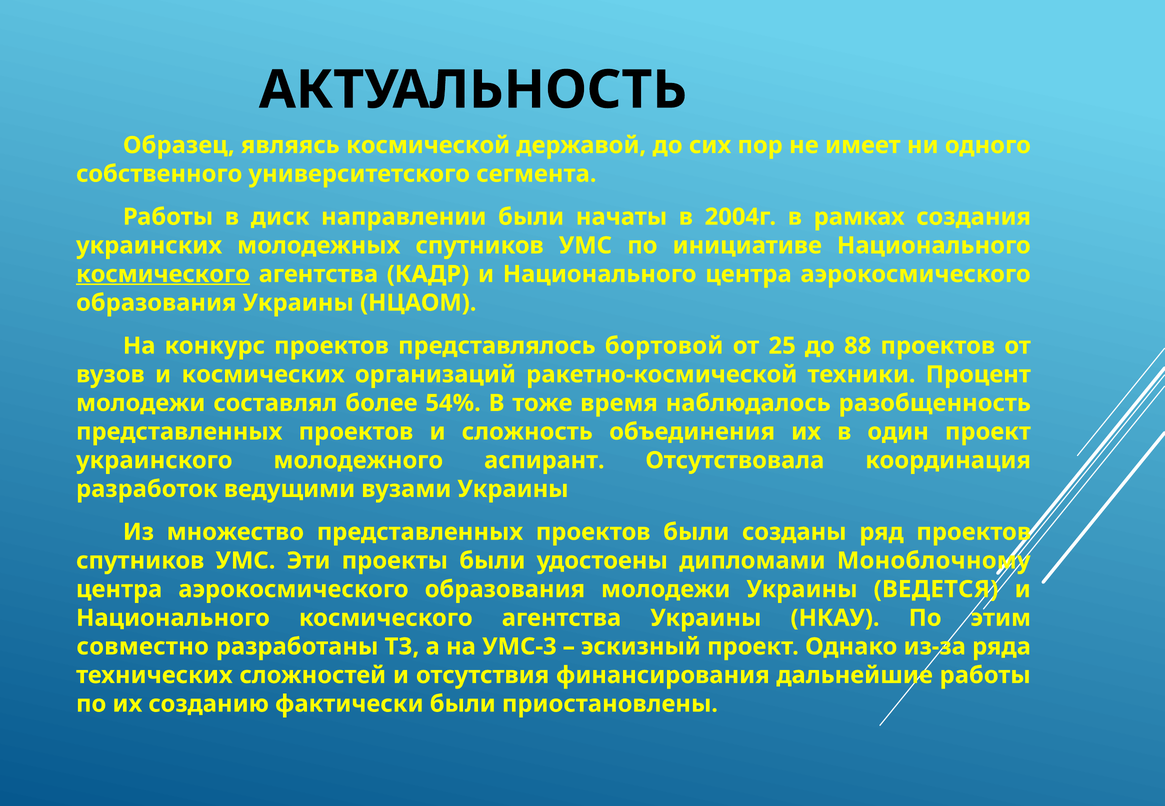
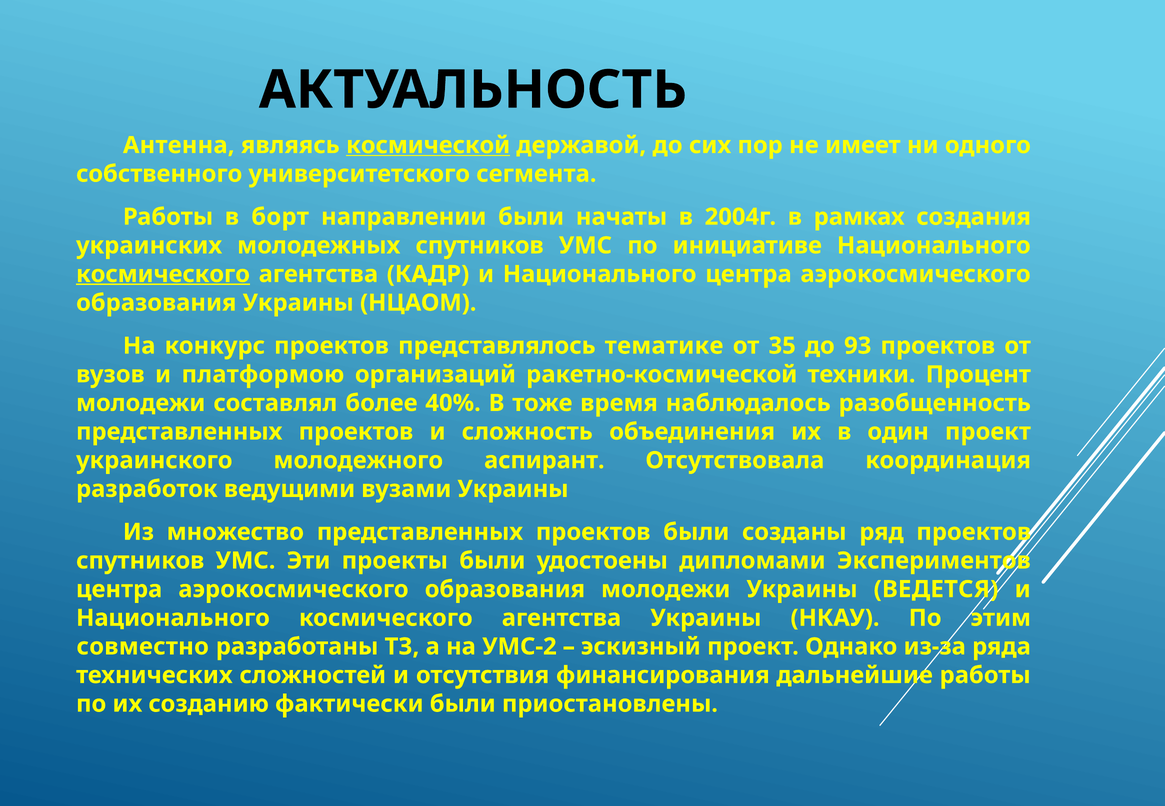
Образец: Образец -> Антенна (179, 145)
космической underline: none -> present (428, 145)
диск: диск -> борт (280, 217)
бортовой: бортовой -> тематике (664, 346)
25: 25 -> 35 (782, 346)
88: 88 -> 93 (858, 346)
космических: космических -> платформою (263, 375)
54%: 54% -> 40% (453, 403)
Моноблочному: Моноблочному -> Экспериментов (934, 561)
УМС-3: УМС-3 -> УМС-2 (519, 647)
